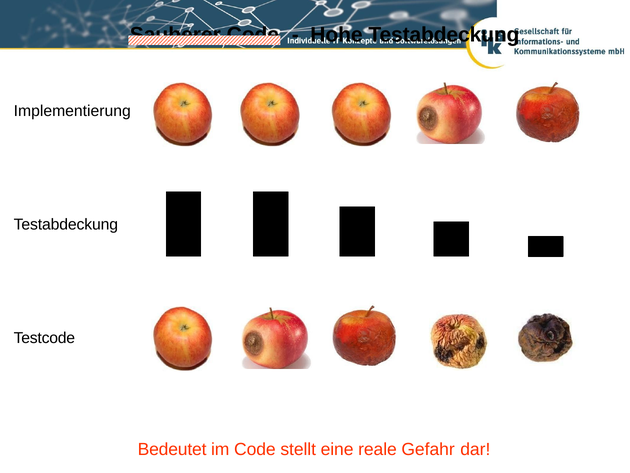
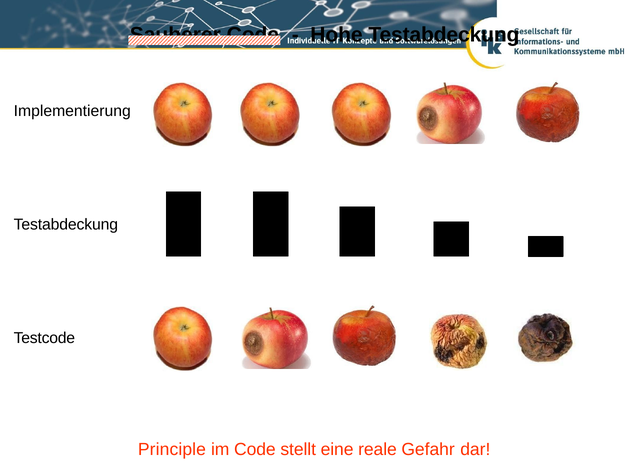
Bedeutet: Bedeutet -> Principle (172, 449)
